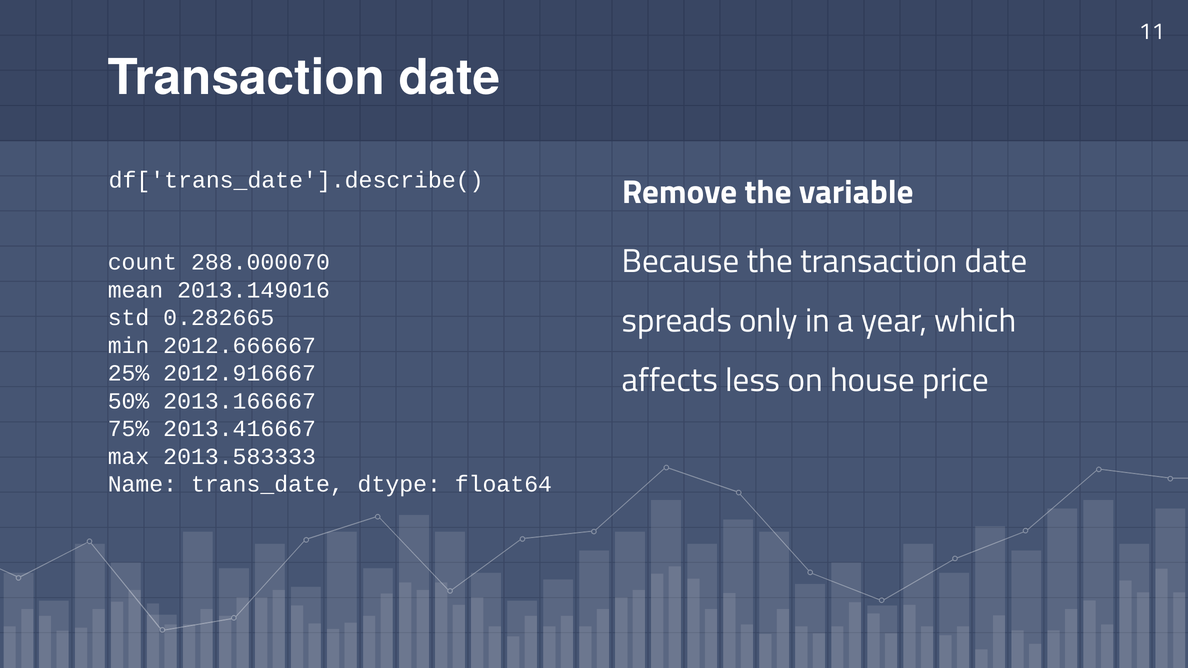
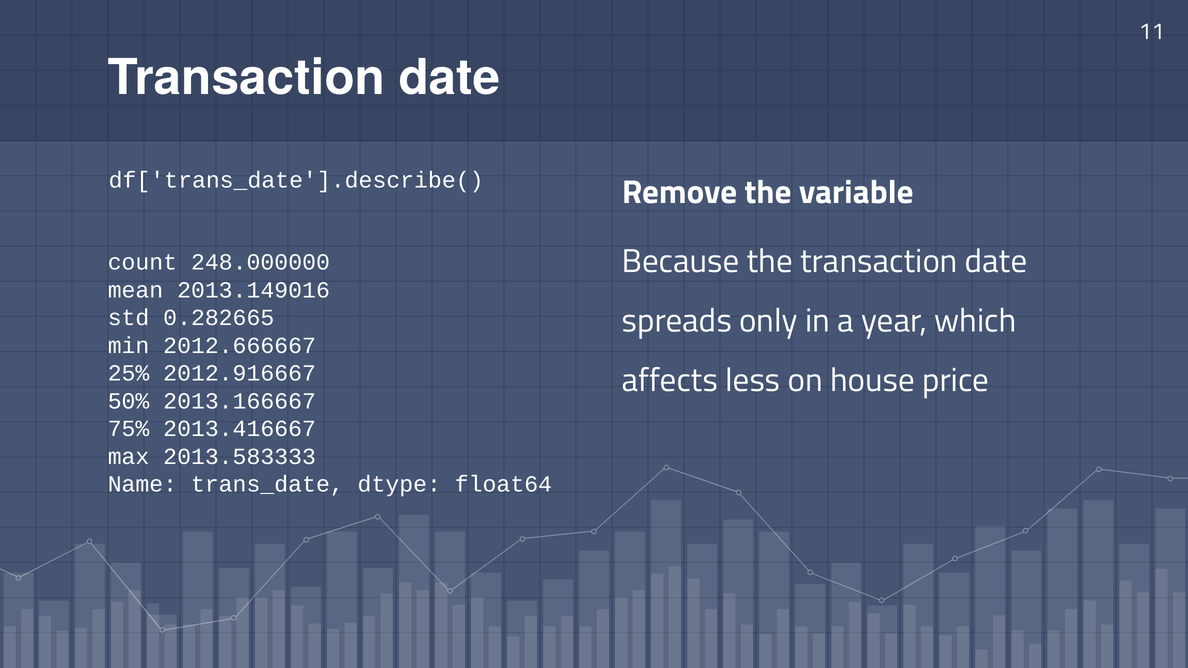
288.000070: 288.000070 -> 248.000000 (260, 262)
